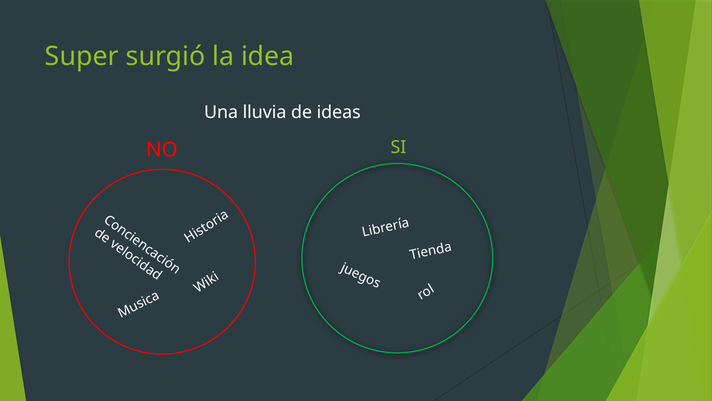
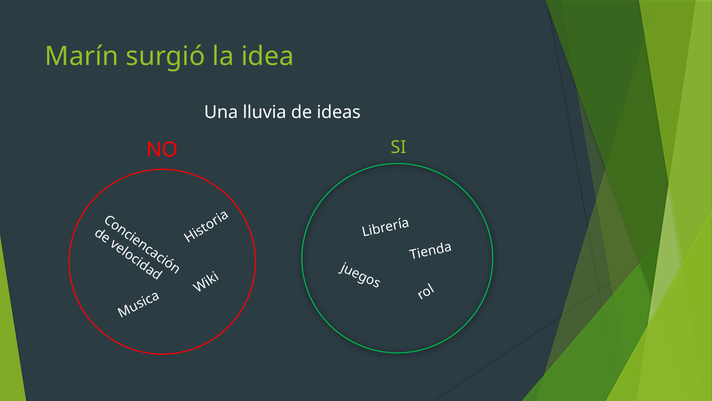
Super: Super -> Marín (82, 56)
